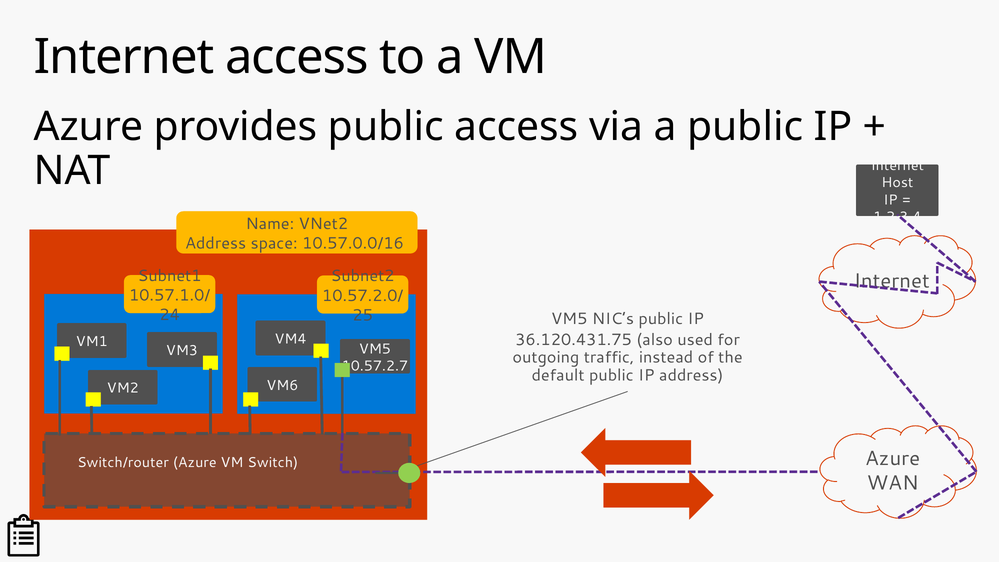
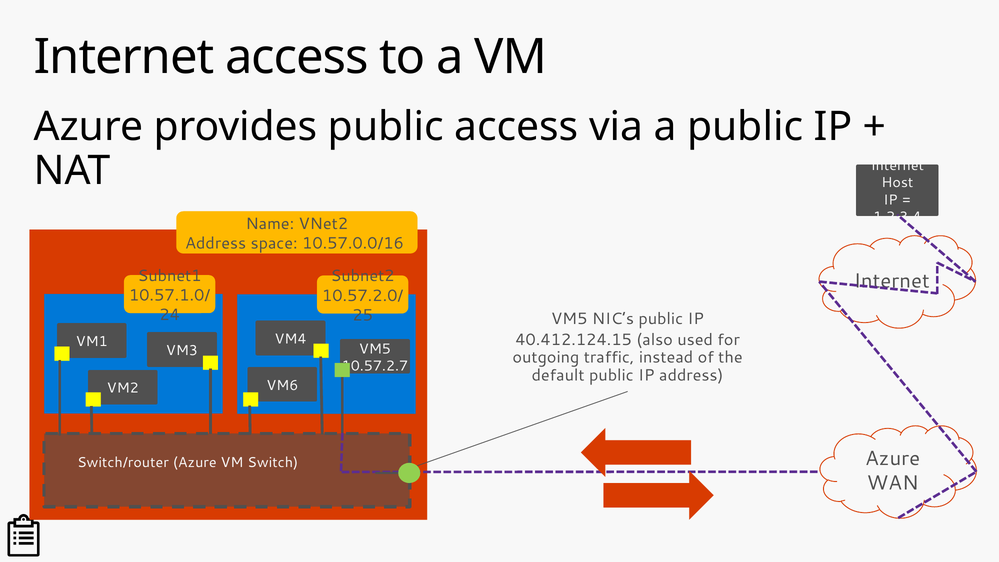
36.120.431.75: 36.120.431.75 -> 40.412.124.15 (574, 340)
